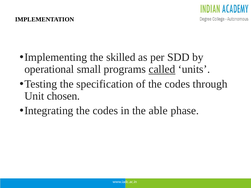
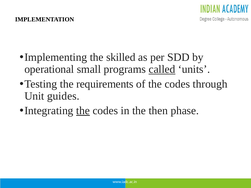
specification: specification -> requirements (105, 84)
chosen: chosen -> guides (63, 96)
the underline: none -> present (83, 111)
able: able -> then (158, 111)
